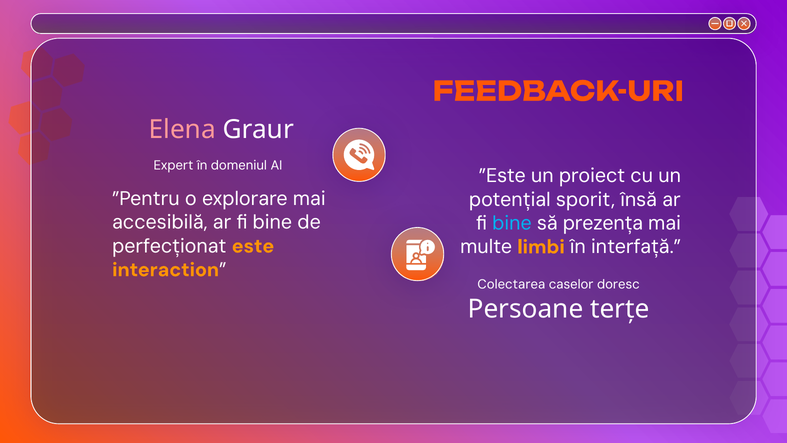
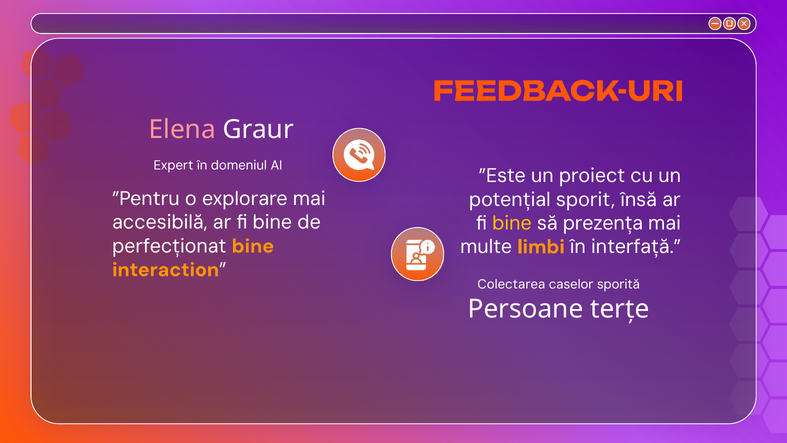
bine colour: light blue -> yellow (512, 223)
perfecționat este: este -> bine (253, 246)
doresc: doresc -> sporită (618, 284)
